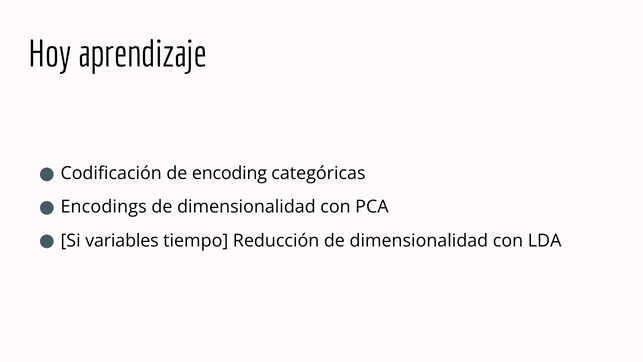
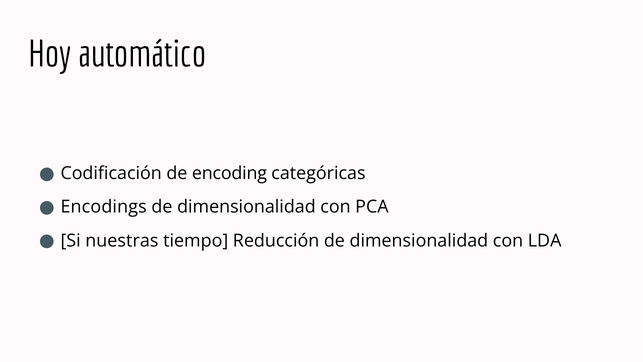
aprendizaje: aprendizaje -> automático (142, 54)
variables: variables -> nuestras (122, 241)
